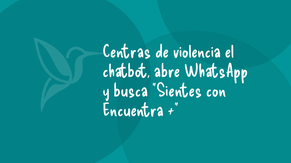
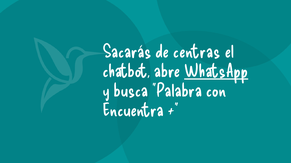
Centras: Centras -> Sacarás (127, 52)
violencia: violencia -> centras (197, 52)
WhatsApp underline: none -> present (216, 72)
Sientes: Sientes -> Palabra (177, 91)
